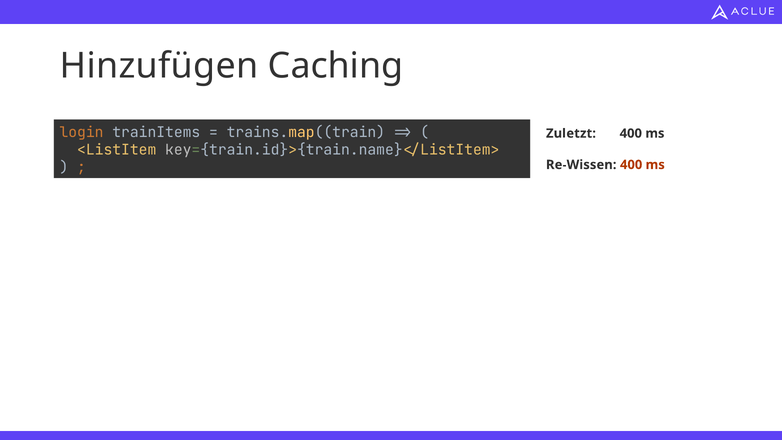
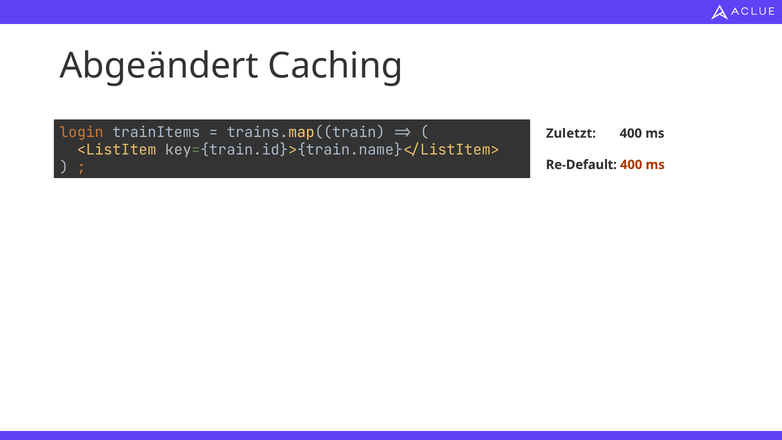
Hinzufügen: Hinzufügen -> Abgeändert (159, 66)
Re-Wissen: Re-Wissen -> Re-Default (581, 165)
